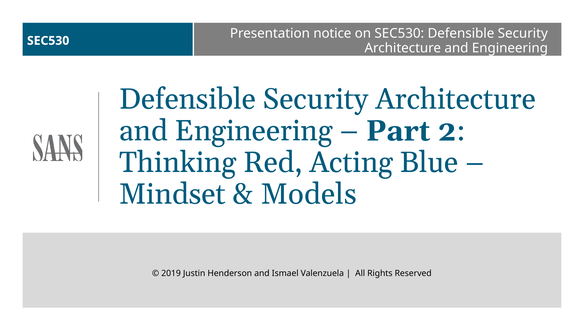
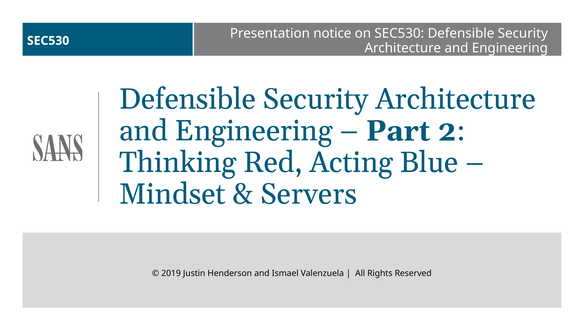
Models: Models -> Servers (309, 194)
